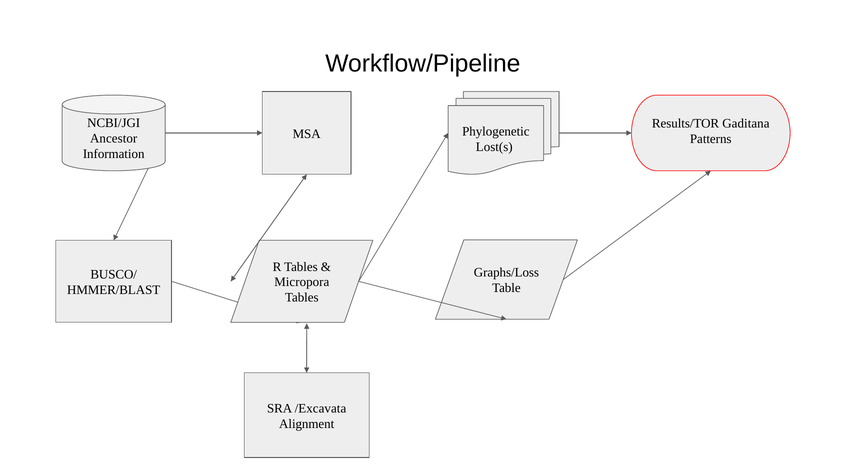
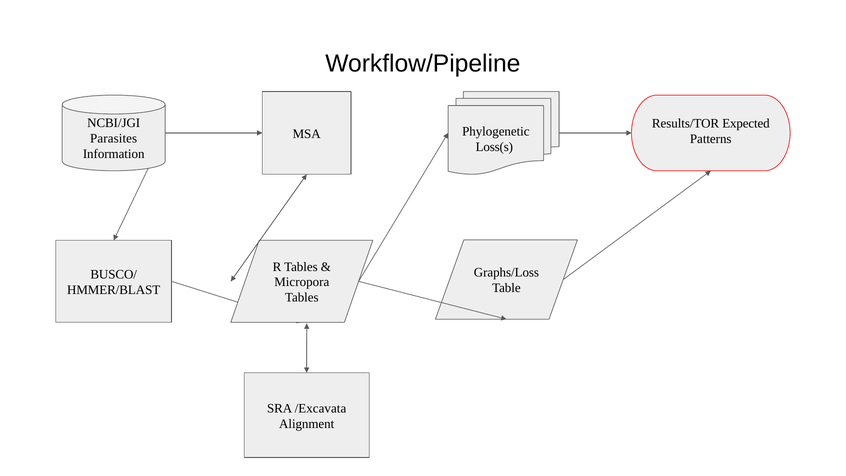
Gaditana: Gaditana -> Expected (746, 123)
Ancestor: Ancestor -> Parasites (114, 139)
Lost(s: Lost(s -> Loss(s (494, 147)
